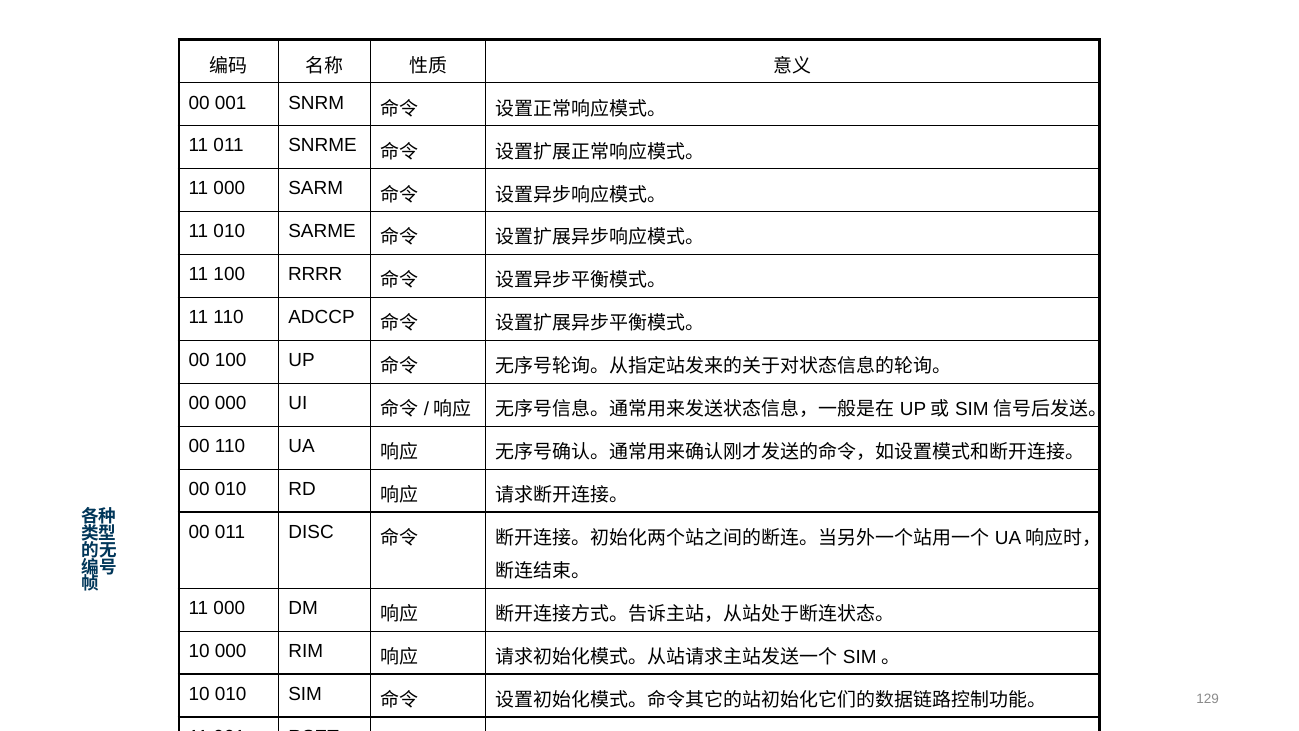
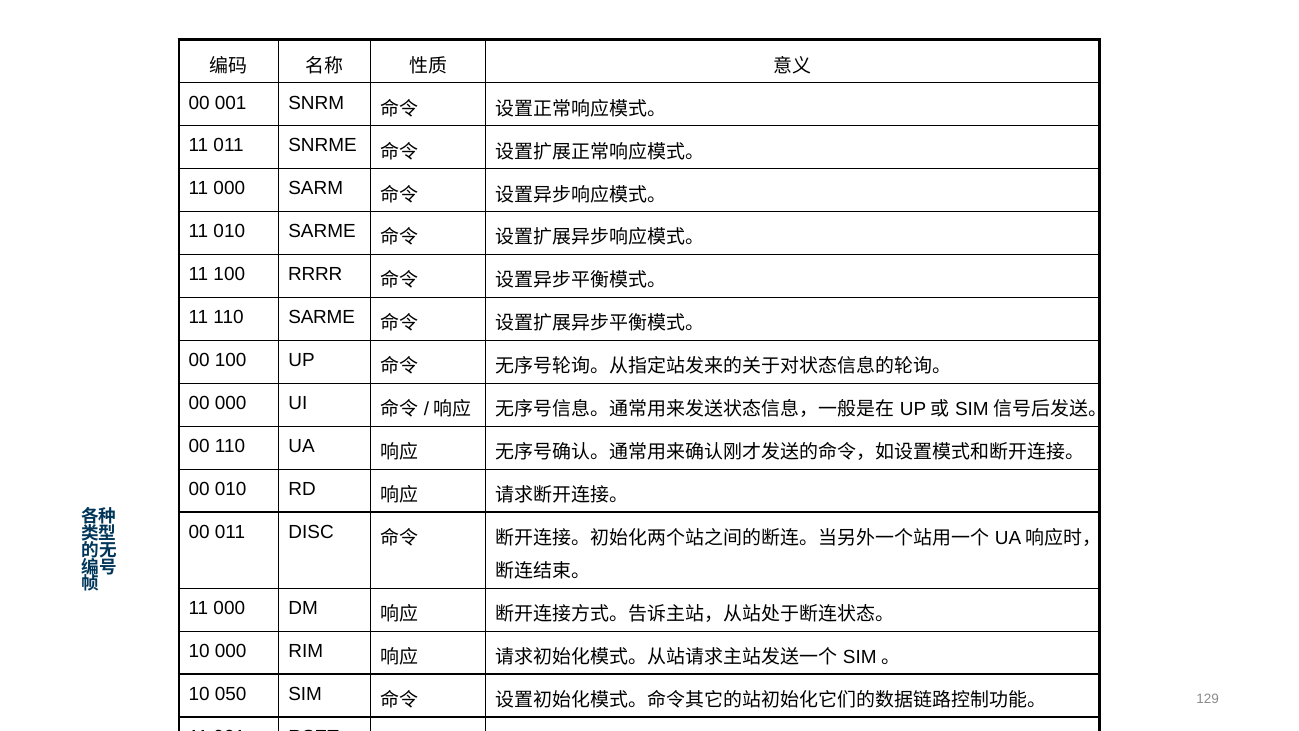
110 ADCCP: ADCCP -> SARME (322, 317)
10 010: 010 -> 050 (231, 694)
